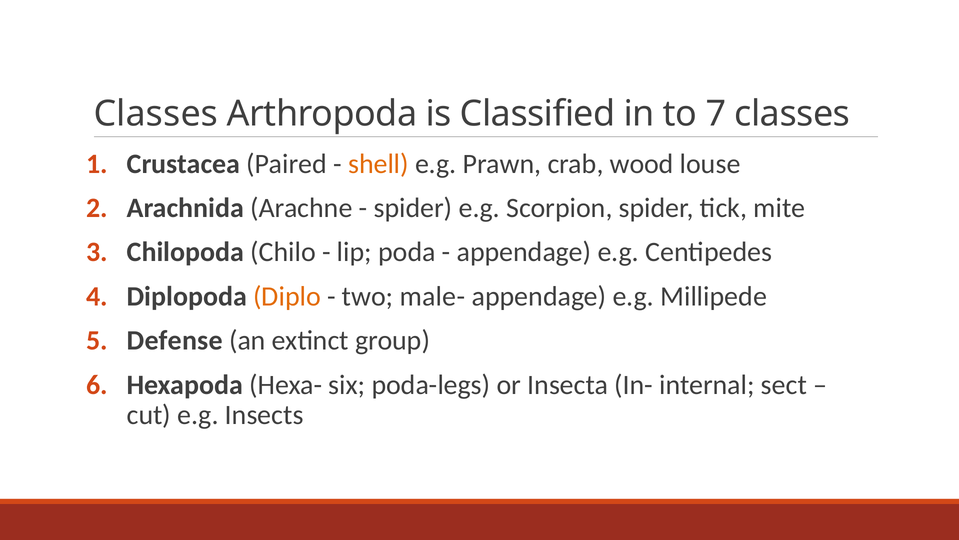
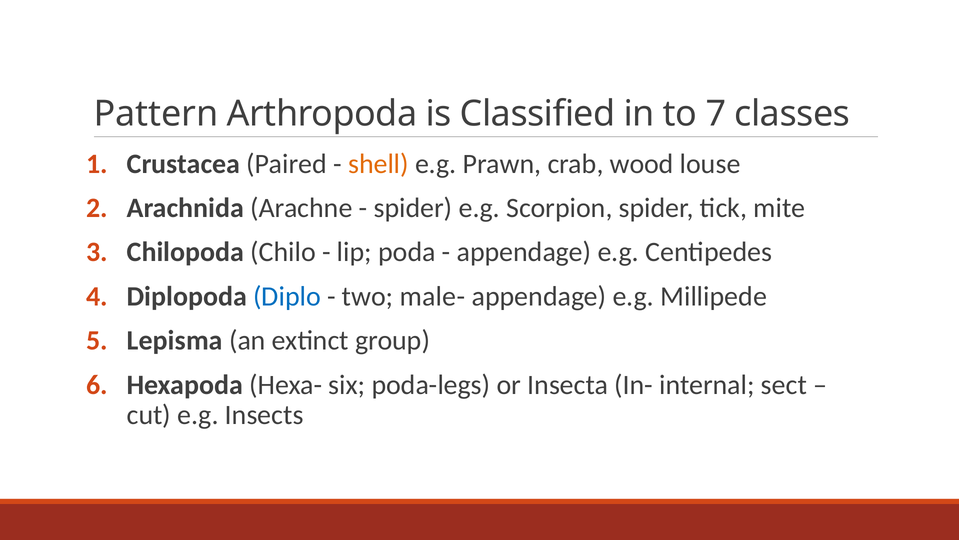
Classes: Classes -> Pattern (156, 114)
Diplo colour: orange -> blue (287, 296)
Defense: Defense -> Lepisma (175, 340)
